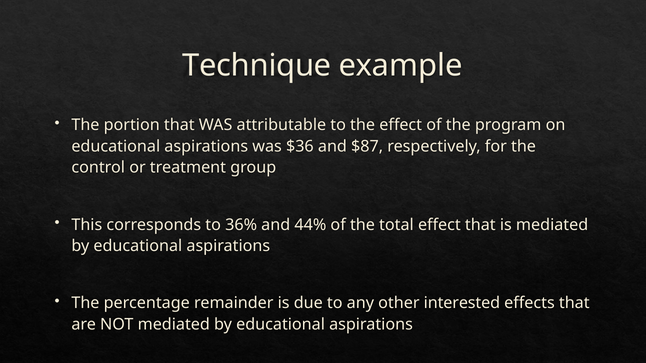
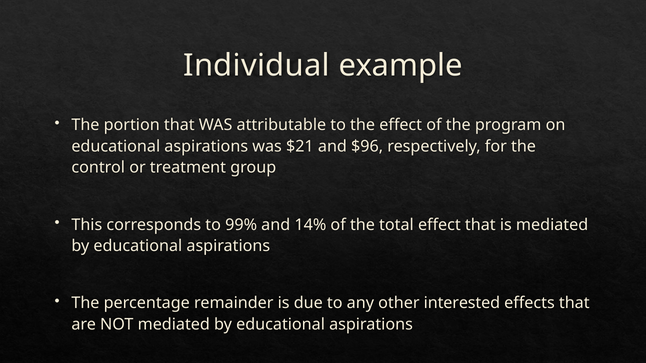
Technique: Technique -> Individual (257, 65)
$36: $36 -> $21 (300, 147)
$87: $87 -> $96 (367, 147)
36%: 36% -> 99% (241, 225)
44%: 44% -> 14% (310, 225)
